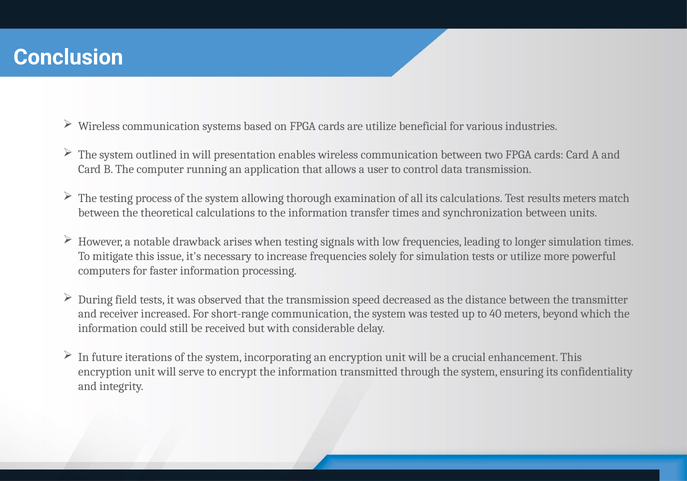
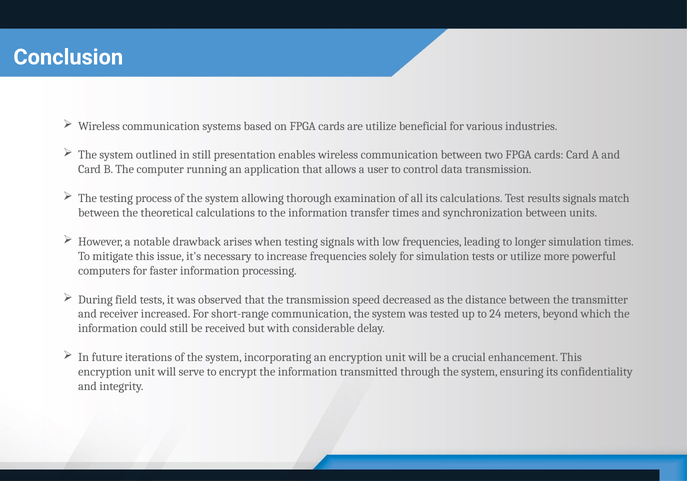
in will: will -> still (202, 155)
results meters: meters -> signals (579, 198)
40: 40 -> 24 (495, 314)
